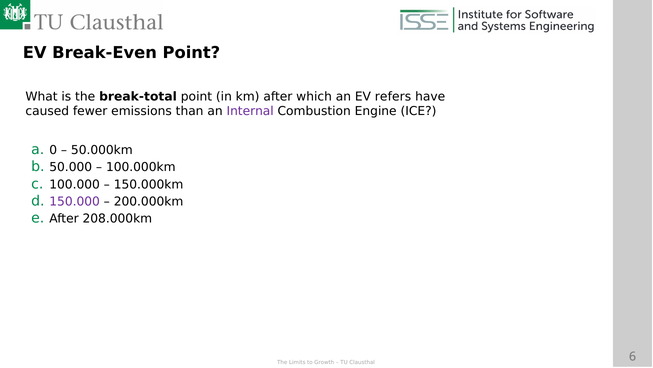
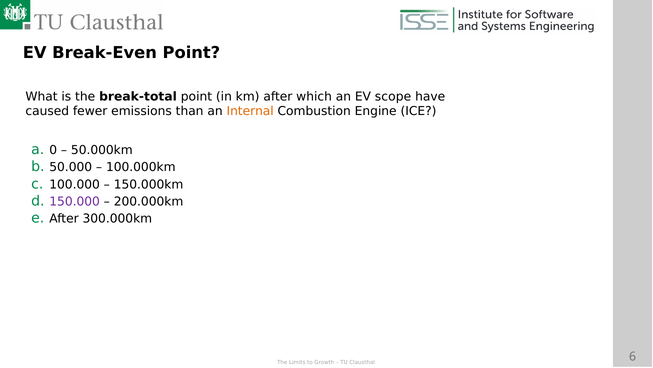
refers: refers -> scope (393, 96)
Internal colour: purple -> orange (250, 111)
208.000km: 208.000km -> 300.000km (117, 218)
